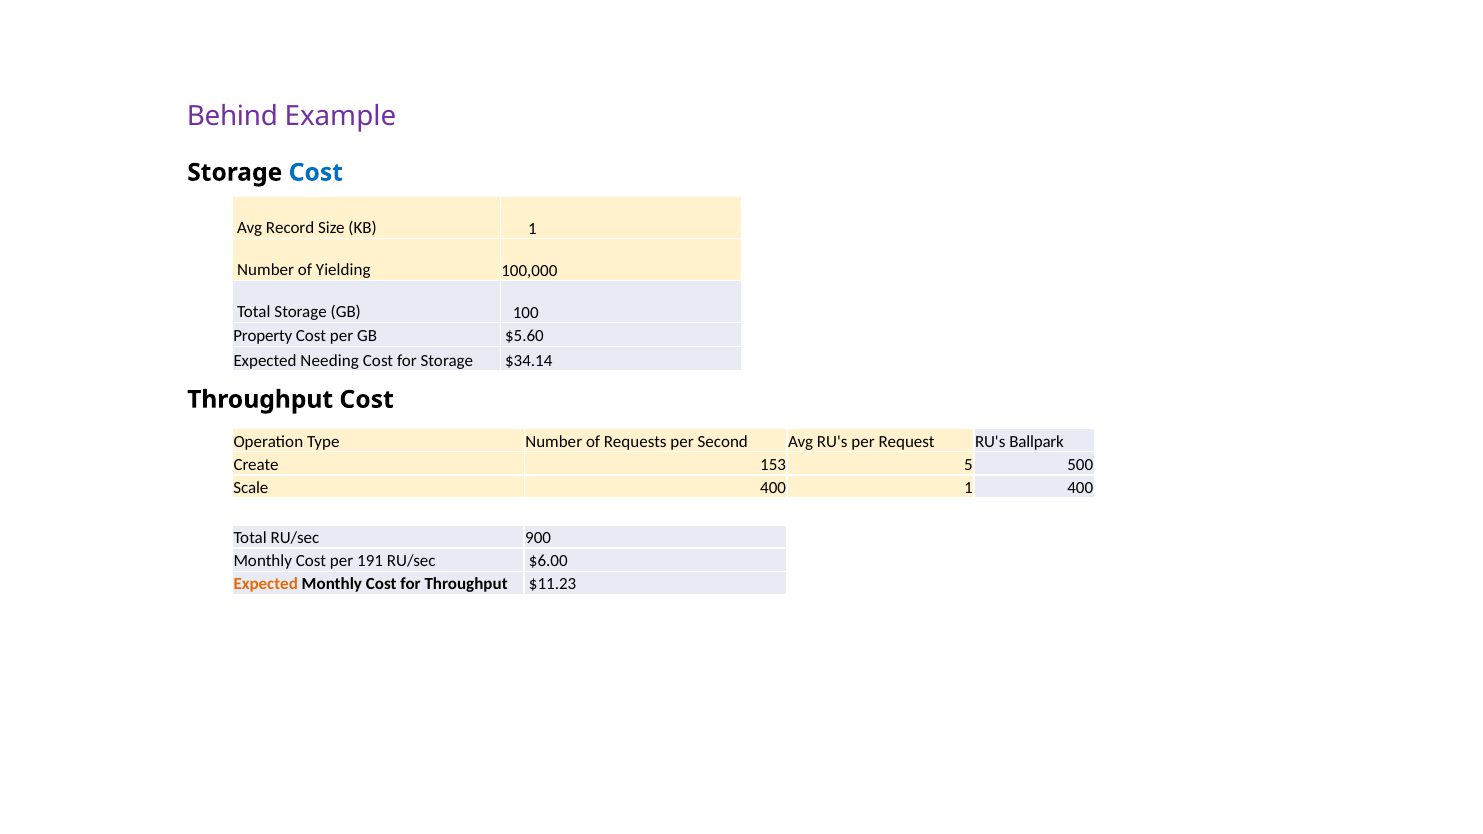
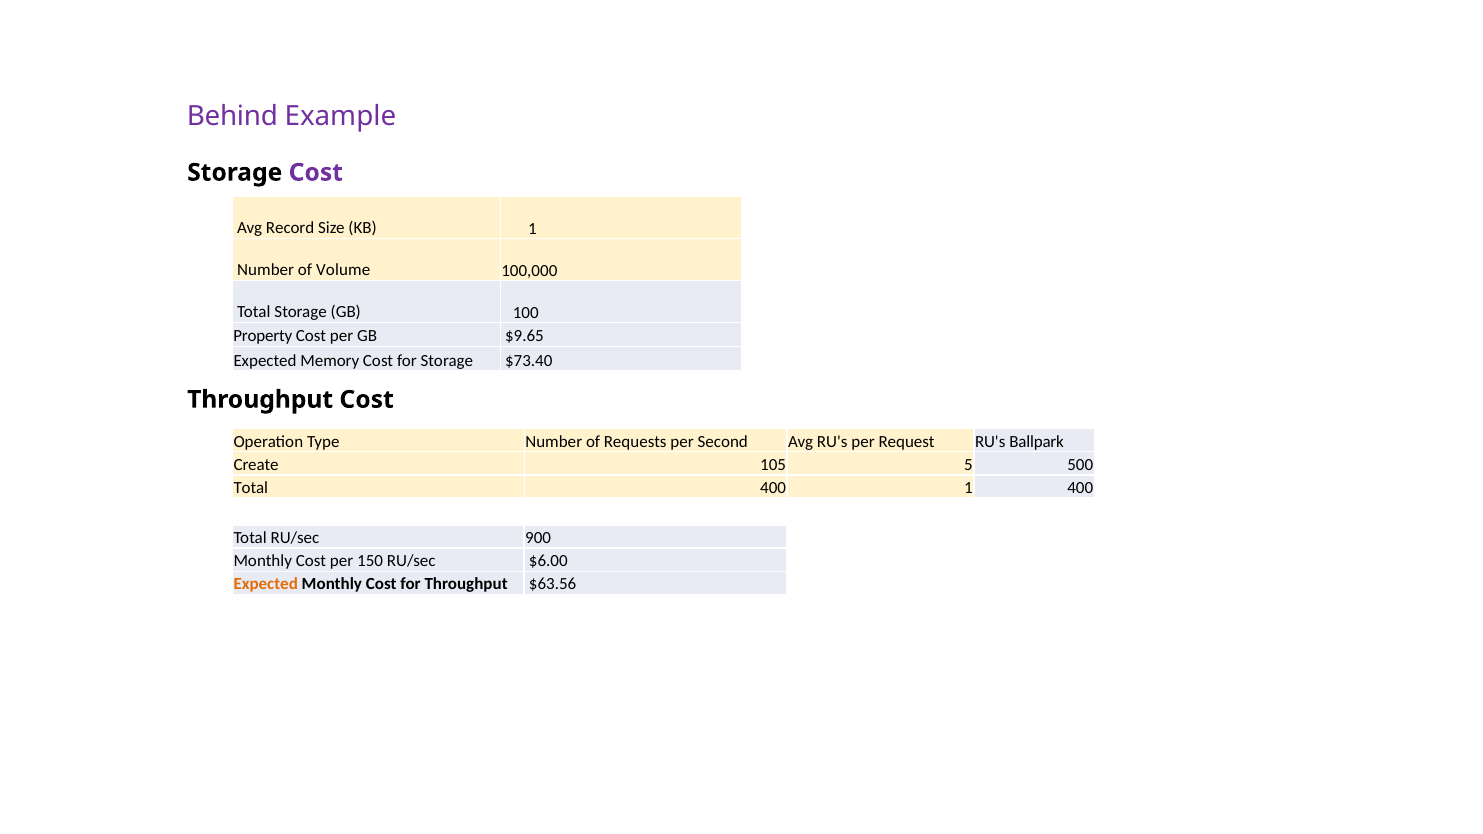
Cost colour: blue -> purple (316, 173)
Yielding: Yielding -> Volume (343, 270)
$5.60: $5.60 -> $9.65 (524, 336)
Needing: Needing -> Memory (330, 361)
$34.14: $34.14 -> $73.40 (529, 361)
153: 153 -> 105 (773, 465)
Scale: Scale -> Total (251, 488)
191: 191 -> 150 (370, 561)
$11.23: $11.23 -> $63.56 (553, 584)
